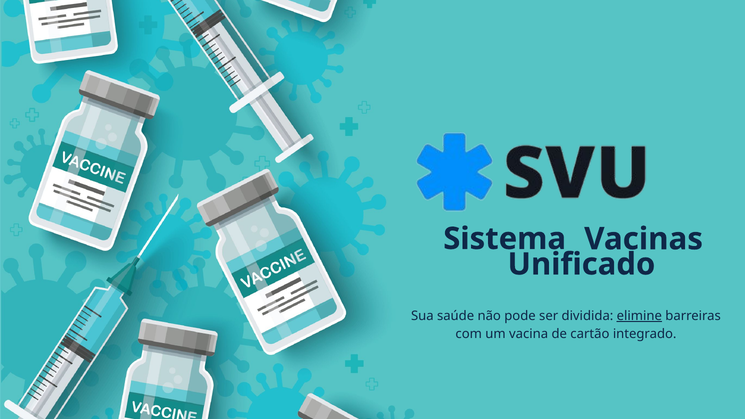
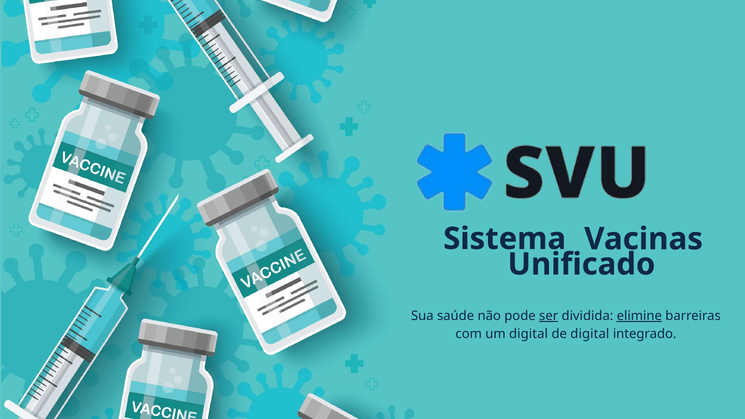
ser underline: none -> present (549, 316)
um vacina: vacina -> digital (529, 334)
de cartão: cartão -> digital (590, 334)
